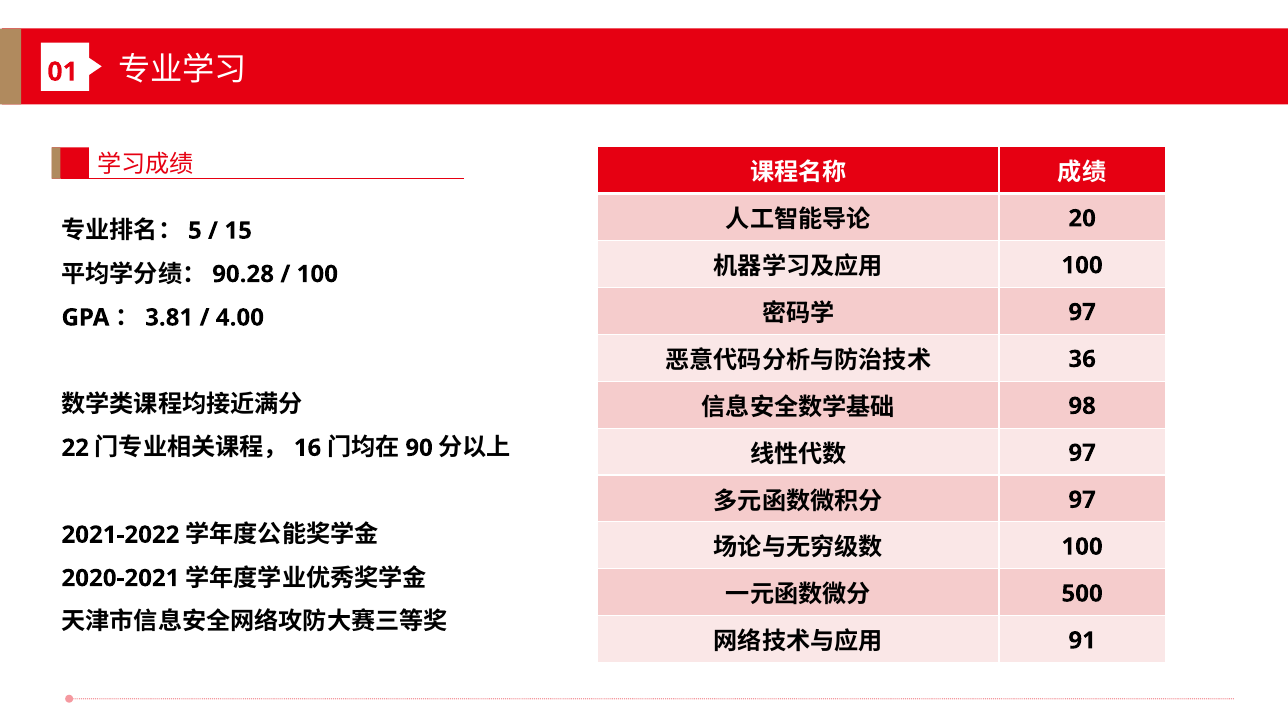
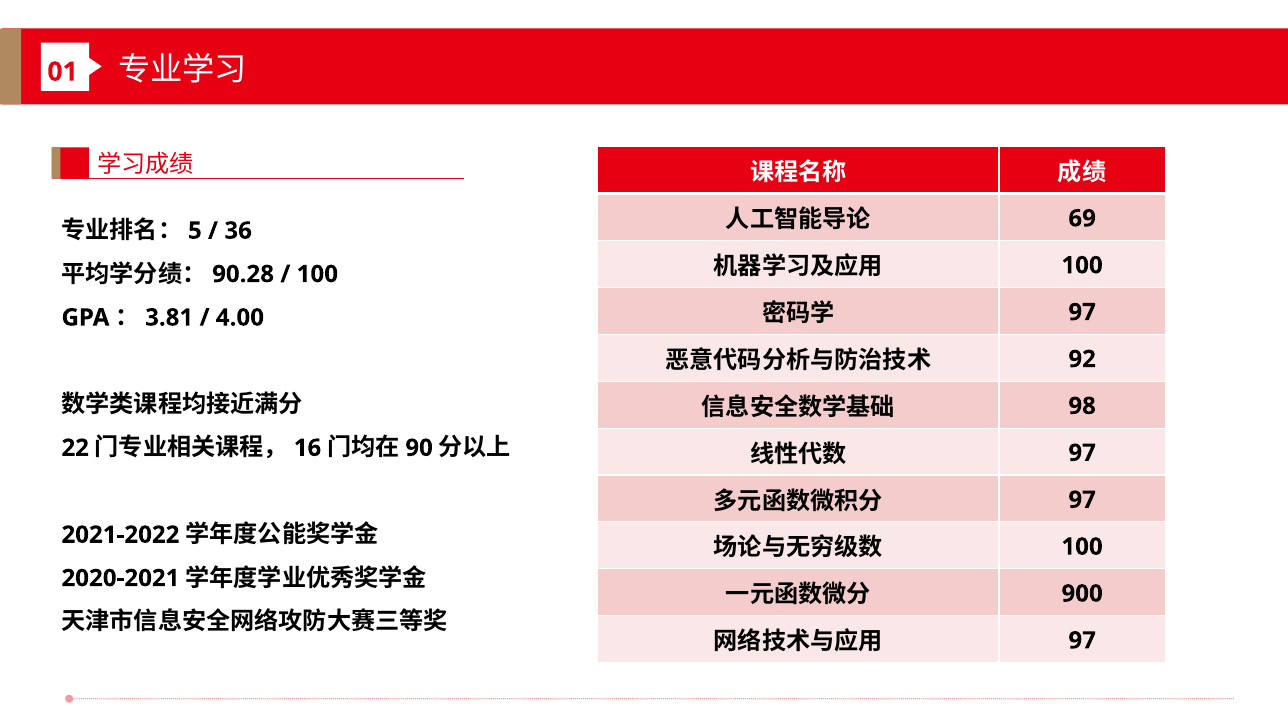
20: 20 -> 69 (1082, 219)
15: 15 -> 36 (238, 231)
36: 36 -> 92 (1082, 359)
500: 500 -> 900 (1082, 594)
91: 91 -> 97 (1082, 641)
